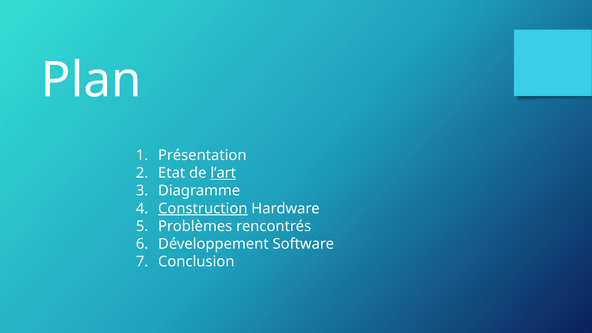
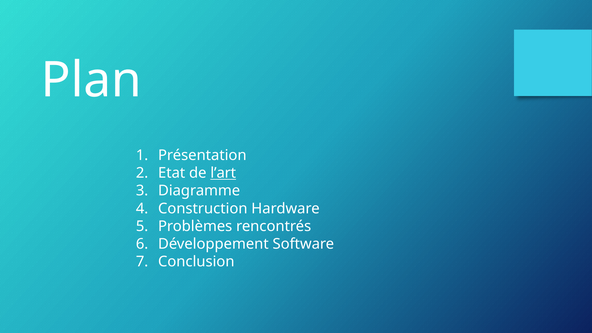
Construction underline: present -> none (203, 208)
